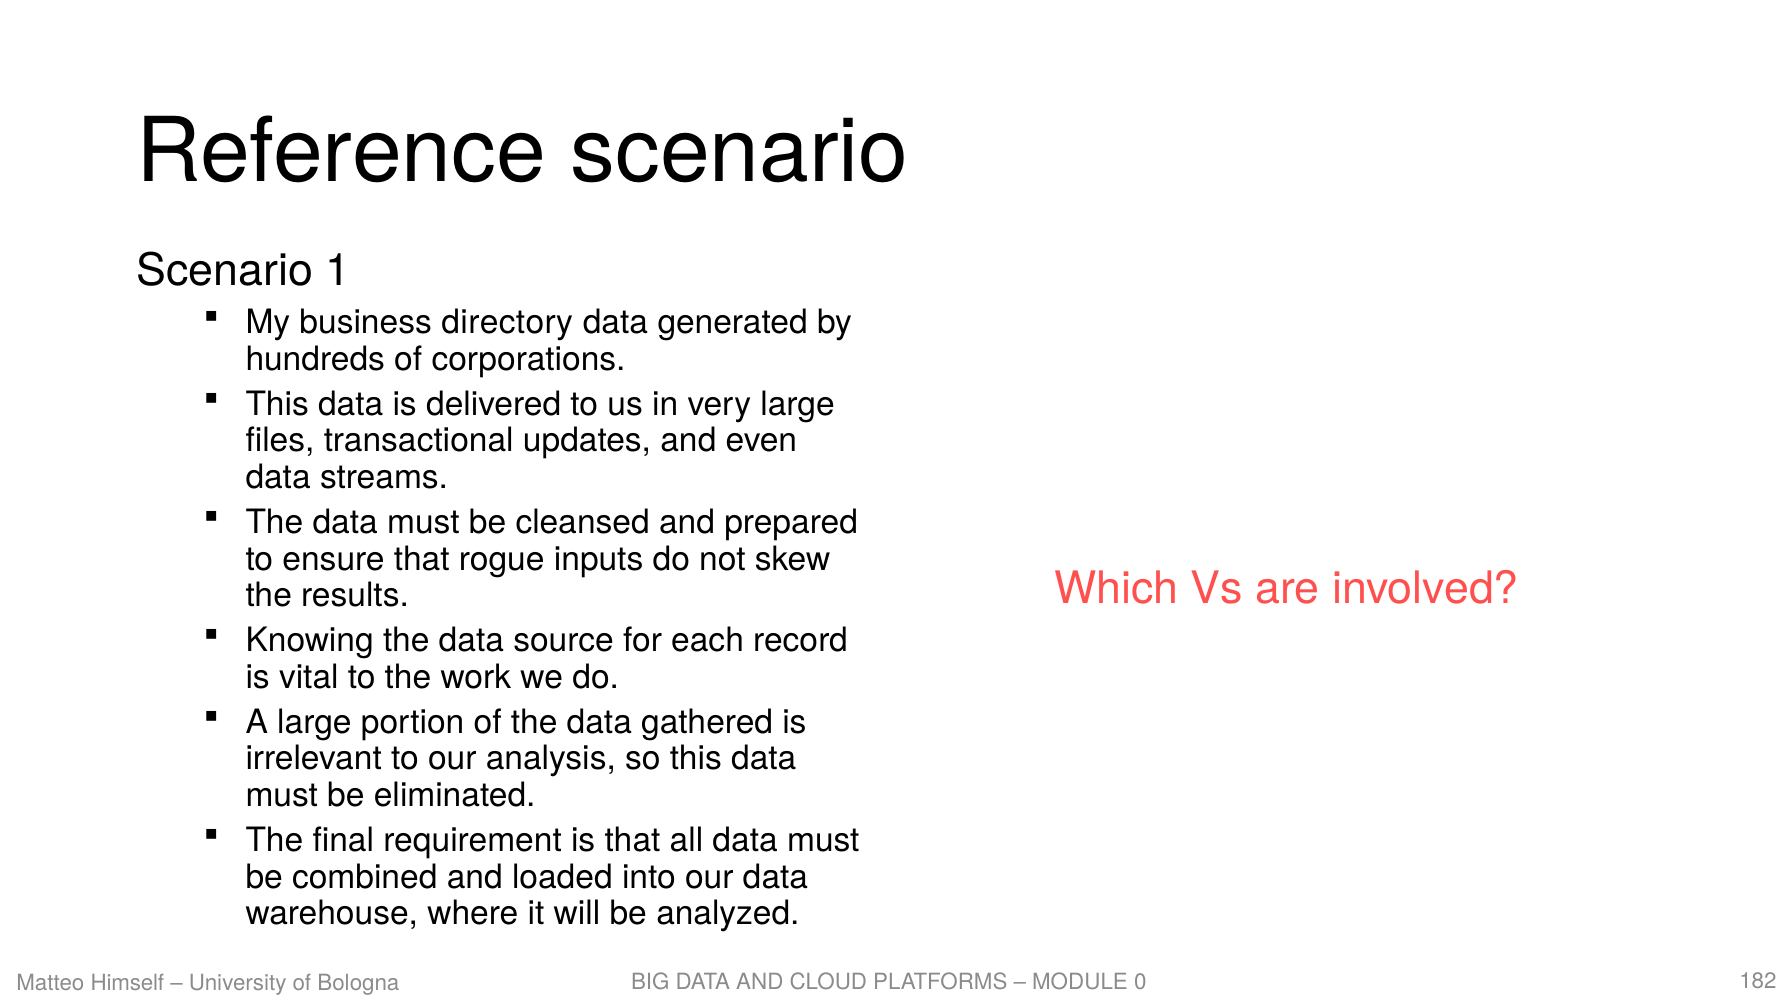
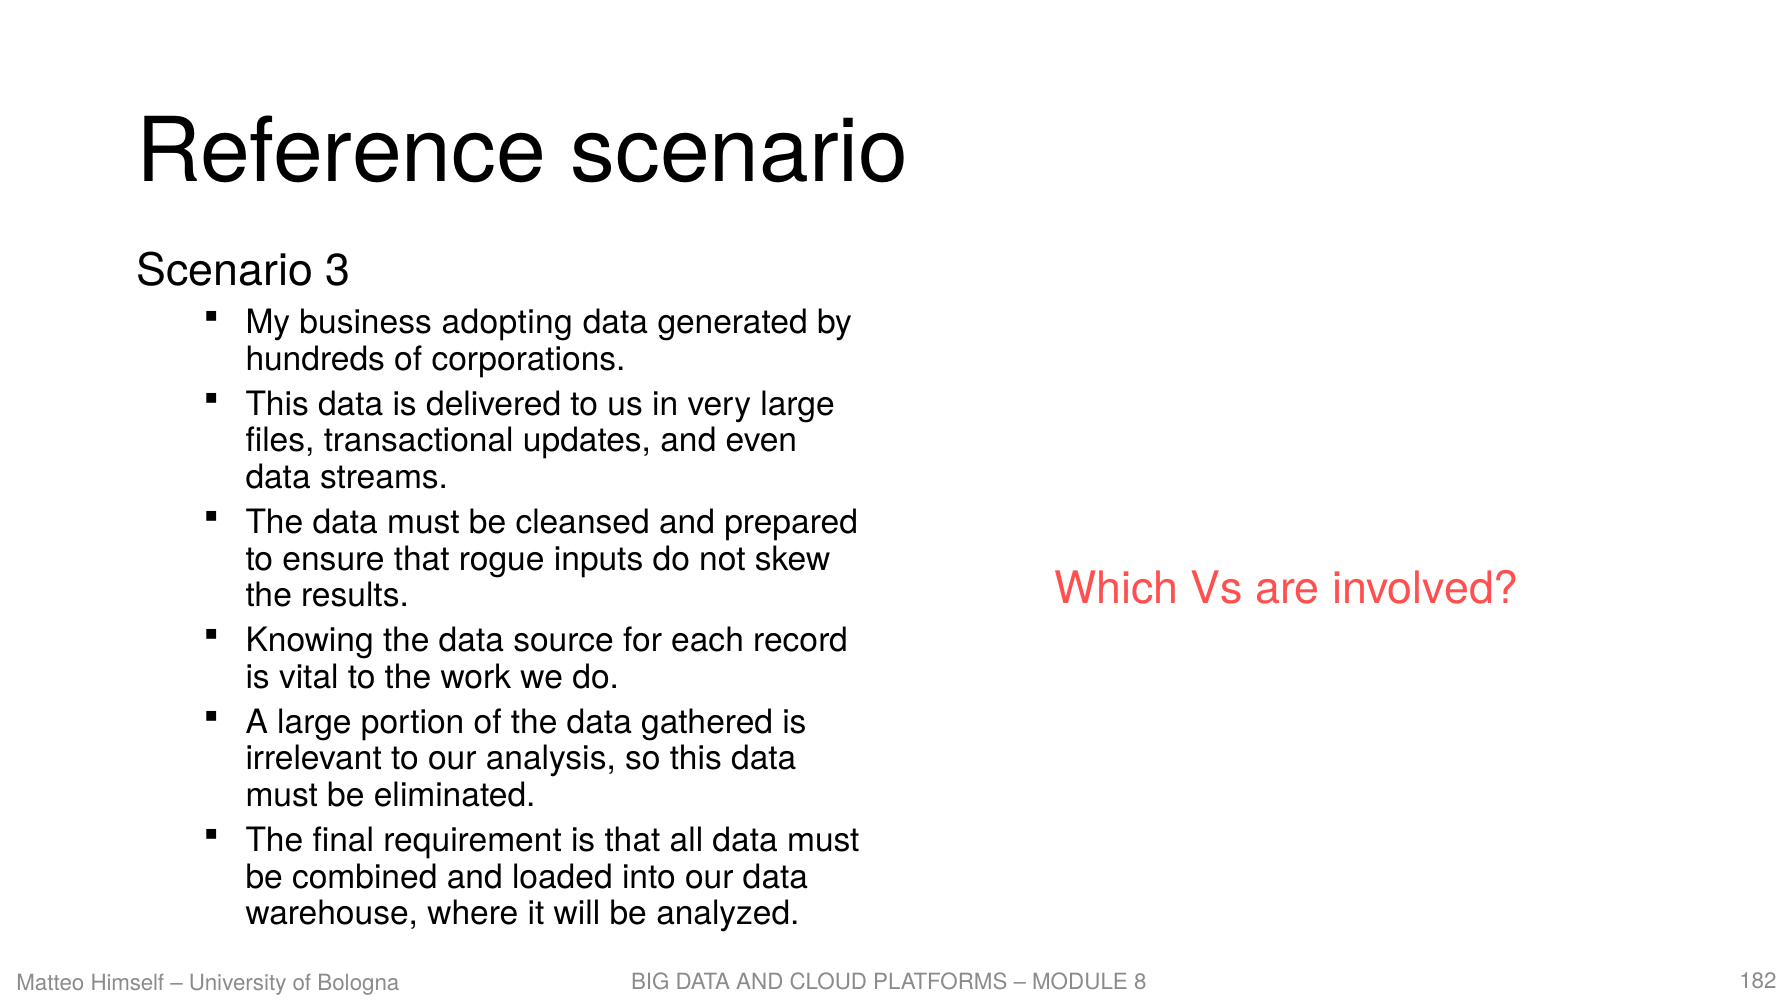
1: 1 -> 3 (338, 271)
directory: directory -> adopting (507, 323)
0: 0 -> 8 (1140, 982)
